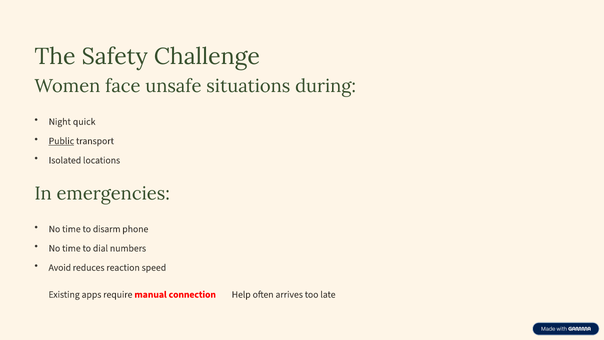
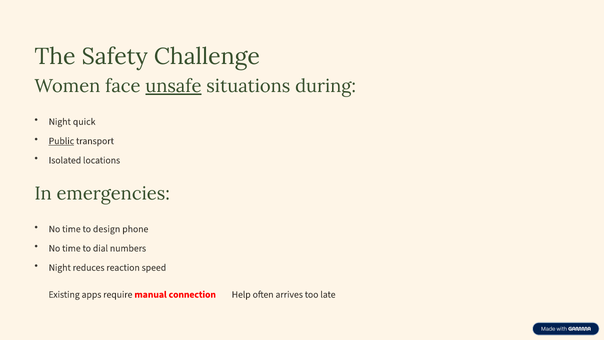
unsafe underline: none -> present (173, 86)
disarm: disarm -> design (107, 229)
Avoid: Avoid -> Night (60, 267)
